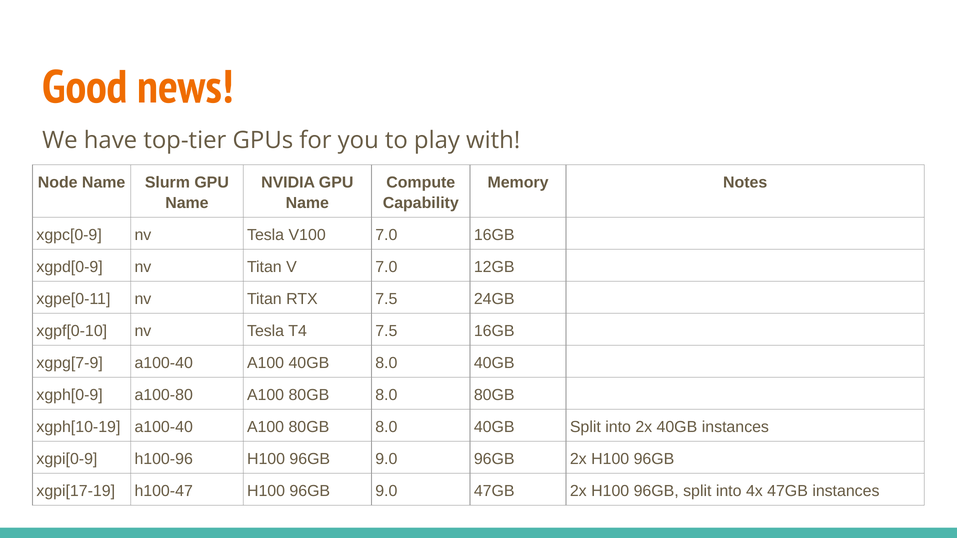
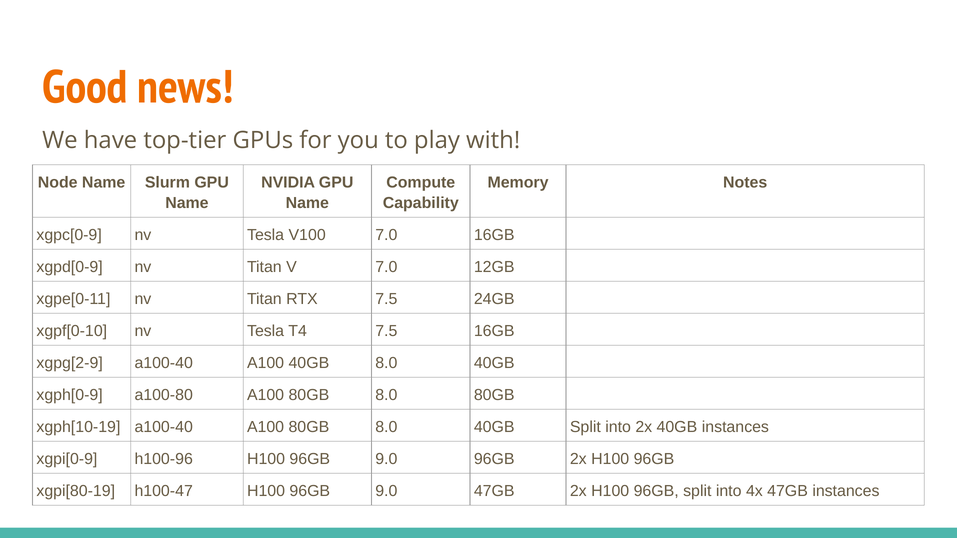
xgpg[7-9: xgpg[7-9 -> xgpg[2-9 (70, 363)
xgpi[17-19: xgpi[17-19 -> xgpi[80-19 (76, 491)
